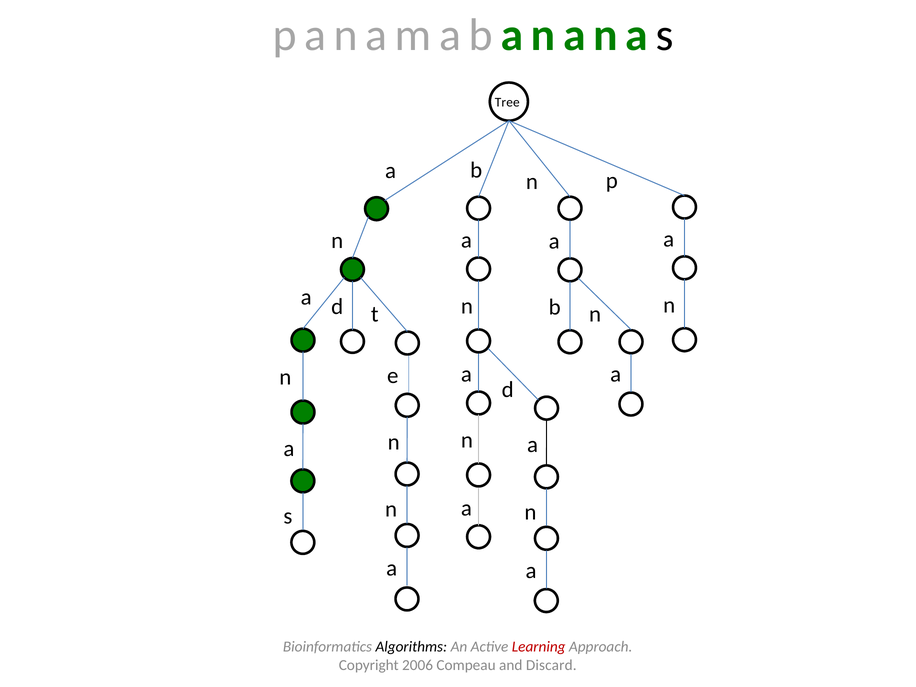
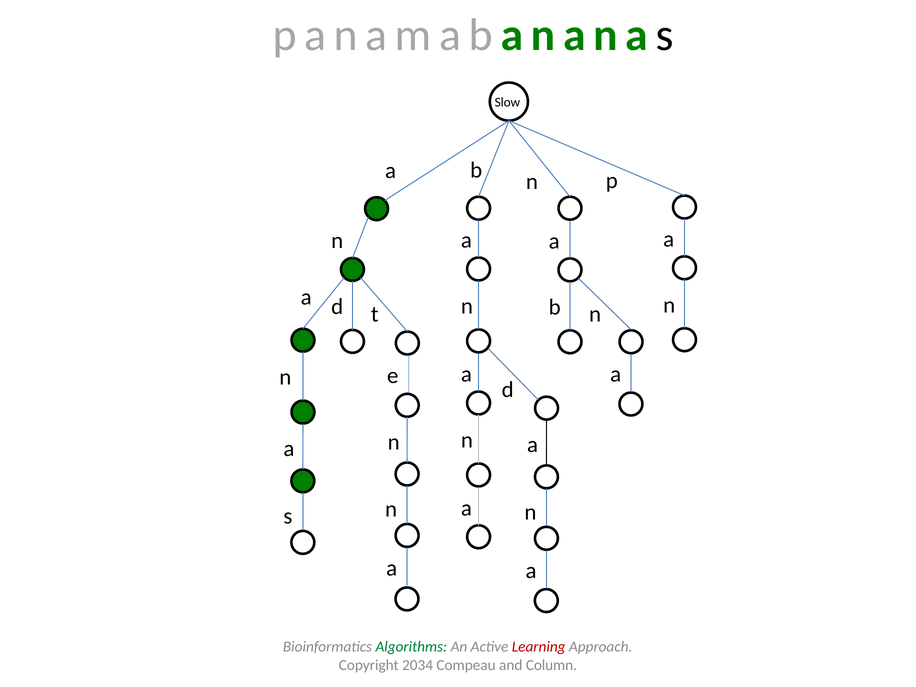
Tree: Tree -> Slow (507, 102)
Algorithms colour: black -> green (411, 647)
2006: 2006 -> 2034 (418, 665)
Discard: Discard -> Column (551, 665)
